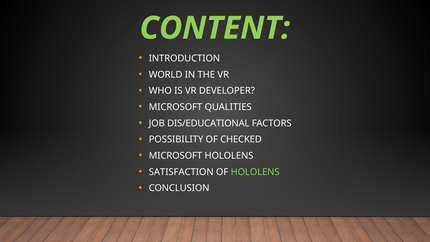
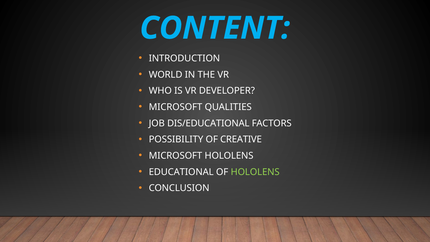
CONTENT colour: light green -> light blue (215, 28)
CHECKED: CHECKED -> CREATIVE (241, 139)
SATISFACTION: SATISFACTION -> EDUCATIONAL (181, 172)
